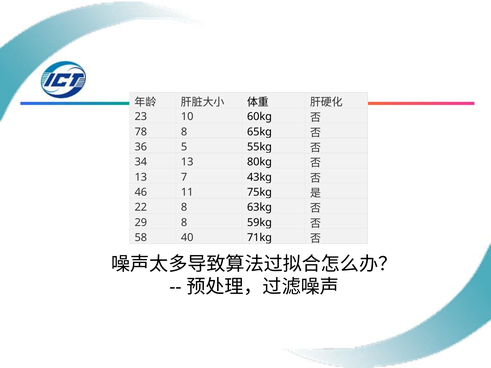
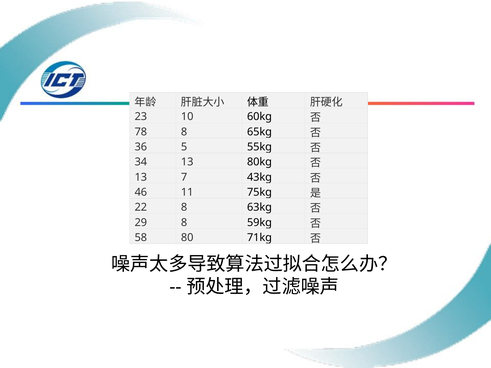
40: 40 -> 80 (187, 238)
